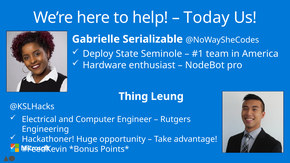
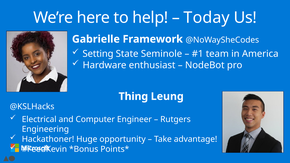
Serializable: Serializable -> Framework (153, 39)
Deploy: Deploy -> Setting (98, 54)
